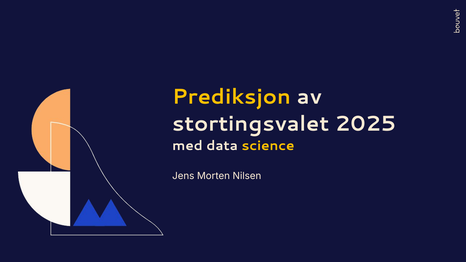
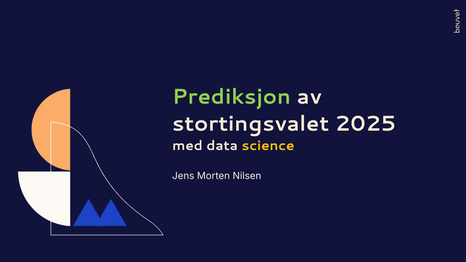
Prediksjon colour: yellow -> light green (232, 97)
